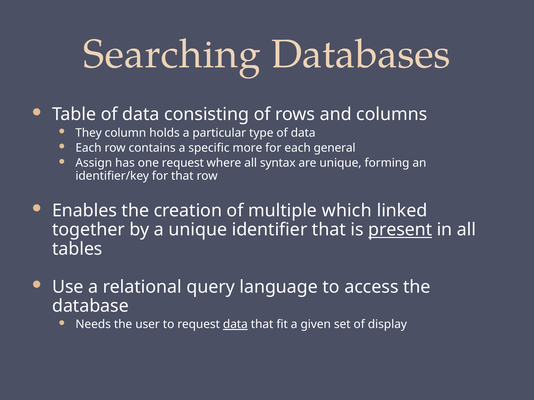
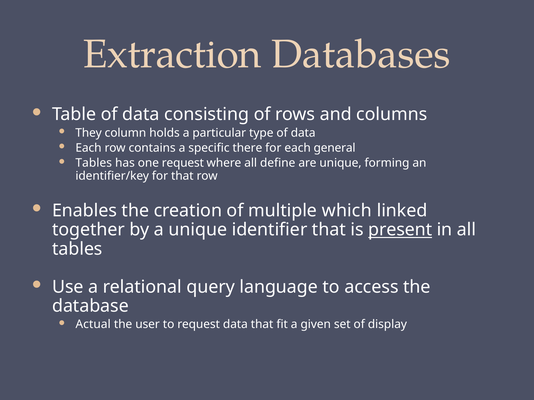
Searching: Searching -> Extraction (172, 54)
more: more -> there (247, 148)
Assign: Assign -> Tables (94, 163)
syntax: syntax -> define (278, 163)
Needs: Needs -> Actual (93, 325)
data underline: present -> none (235, 325)
